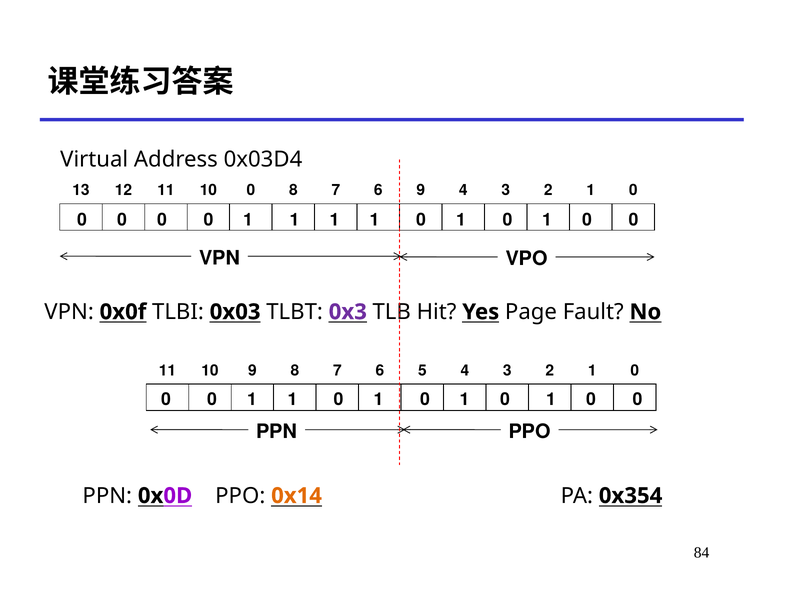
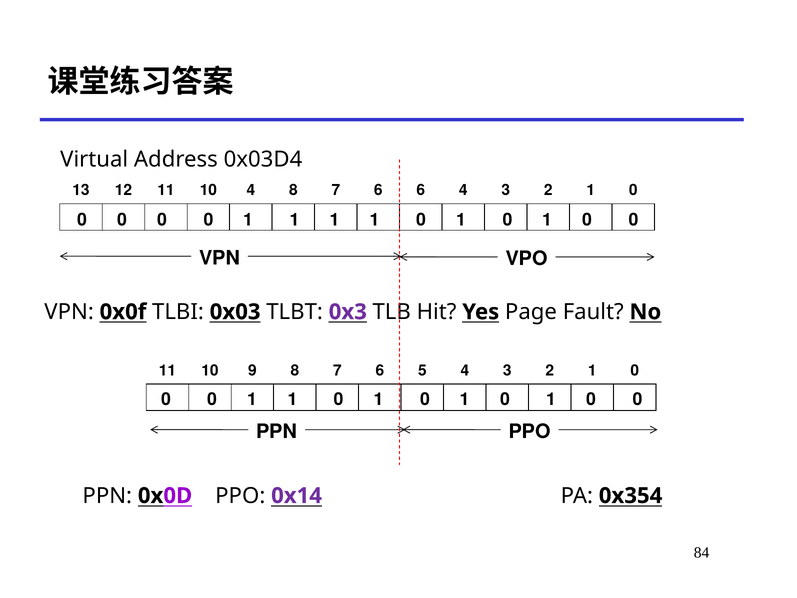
10 0: 0 -> 4 (251, 190)
6 9: 9 -> 6 (421, 190)
0x14 colour: orange -> purple (297, 496)
